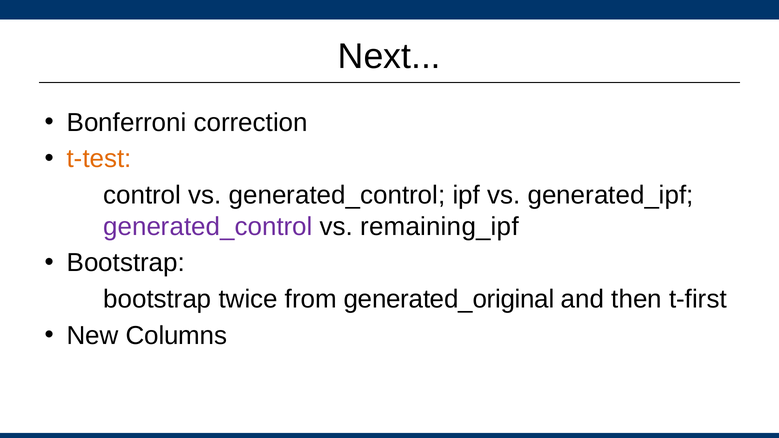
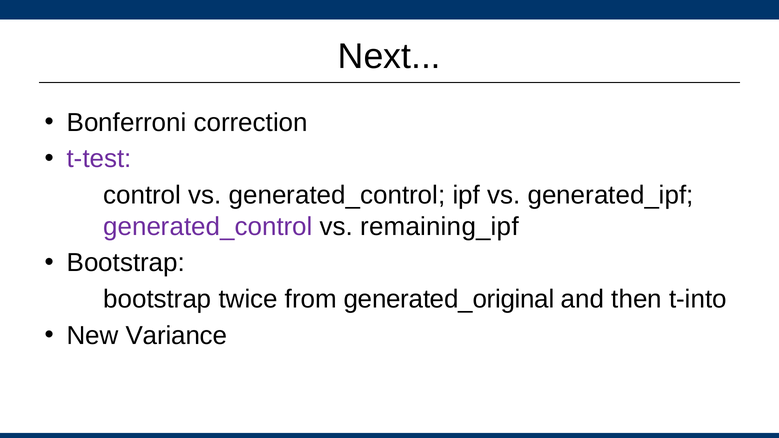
t-test colour: orange -> purple (99, 159)
t-first: t-first -> t-into (698, 299)
Columns: Columns -> Variance (176, 336)
